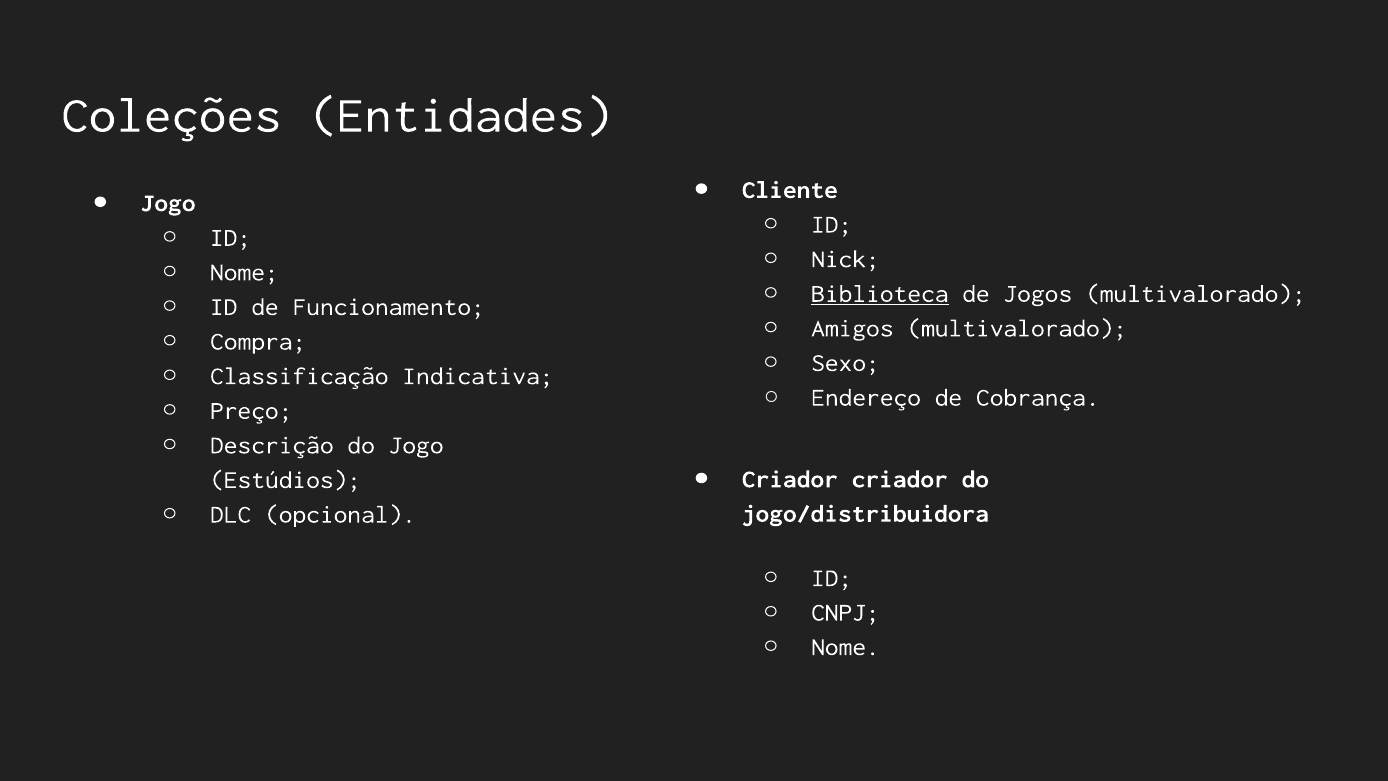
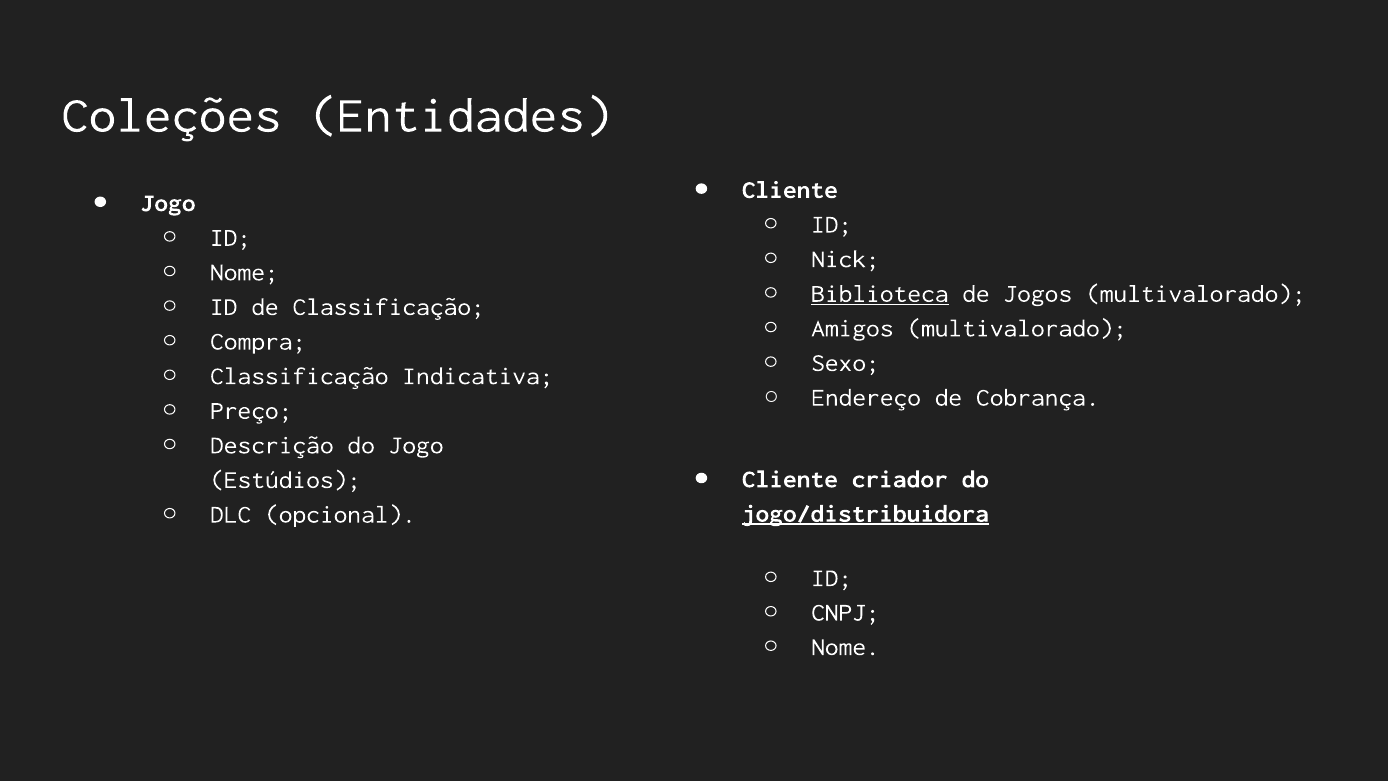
de Funcionamento: Funcionamento -> Classificação (389, 307)
Criador: Criador -> Cliente (790, 479)
jogo/distribuidora underline: none -> present (865, 513)
